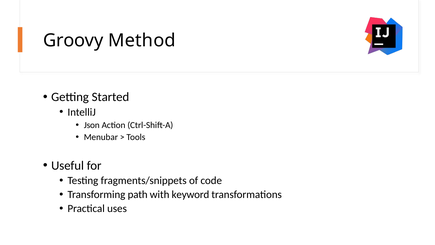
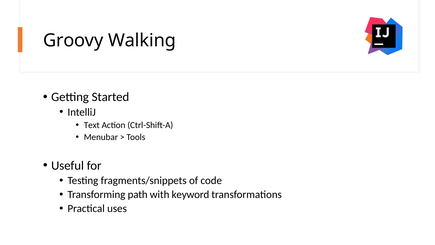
Method: Method -> Walking (142, 40)
Json: Json -> Text (92, 125)
